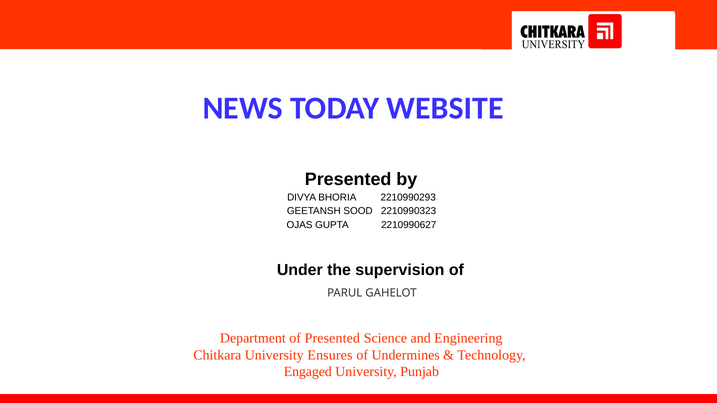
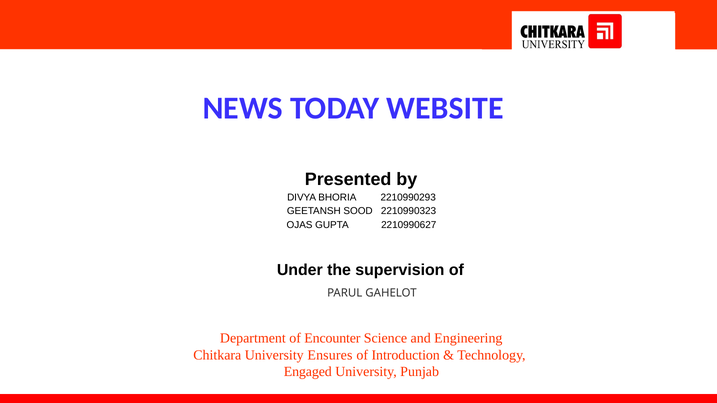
of Presented: Presented -> Encounter (332, 339)
Undermines: Undermines -> Introduction (406, 355)
